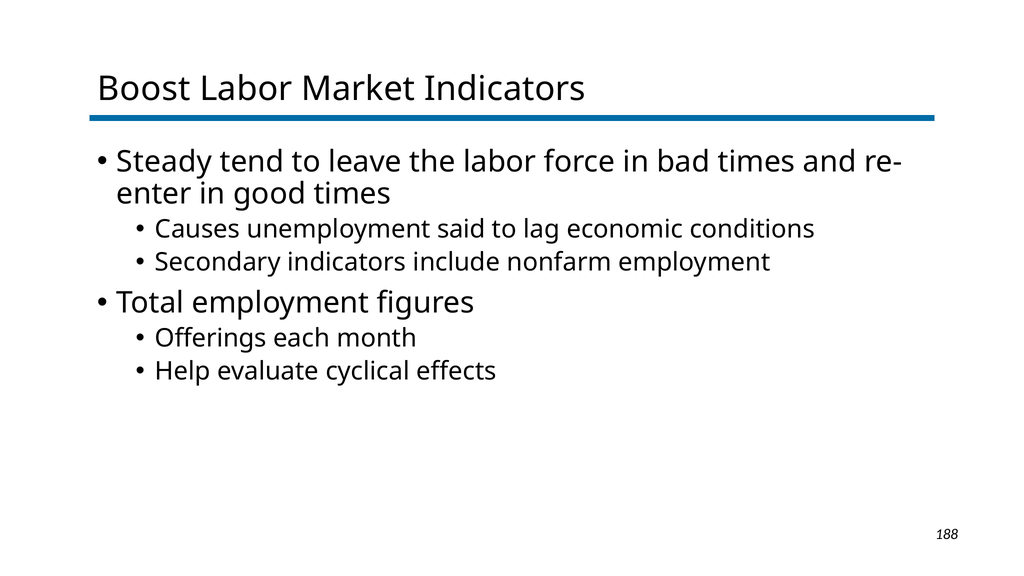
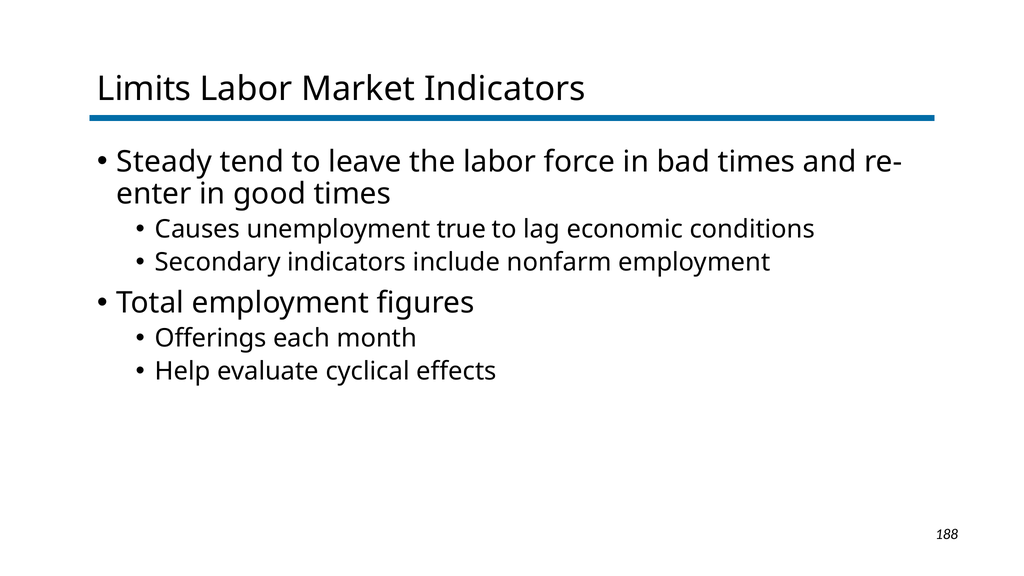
Boost: Boost -> Limits (144, 89)
said: said -> true (461, 229)
